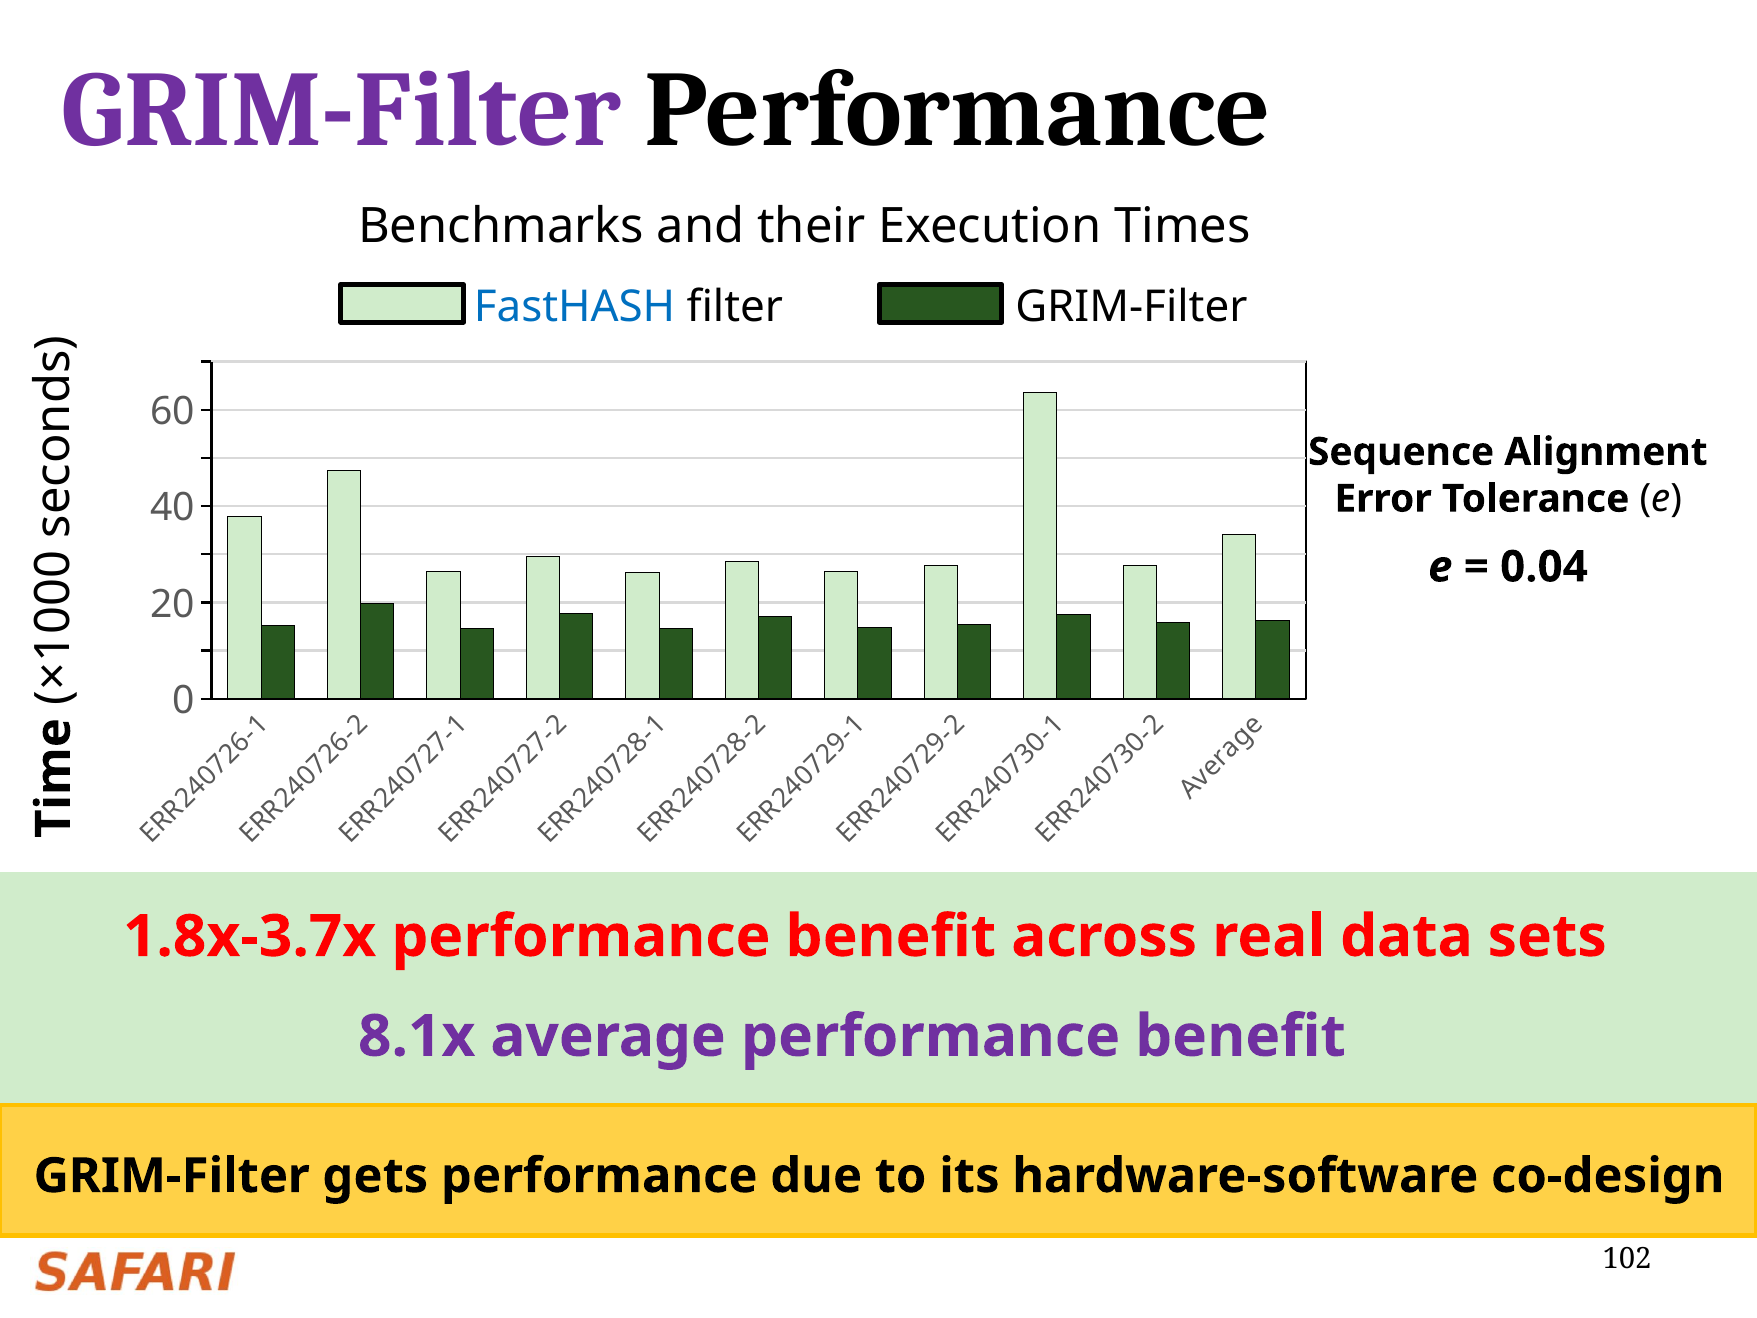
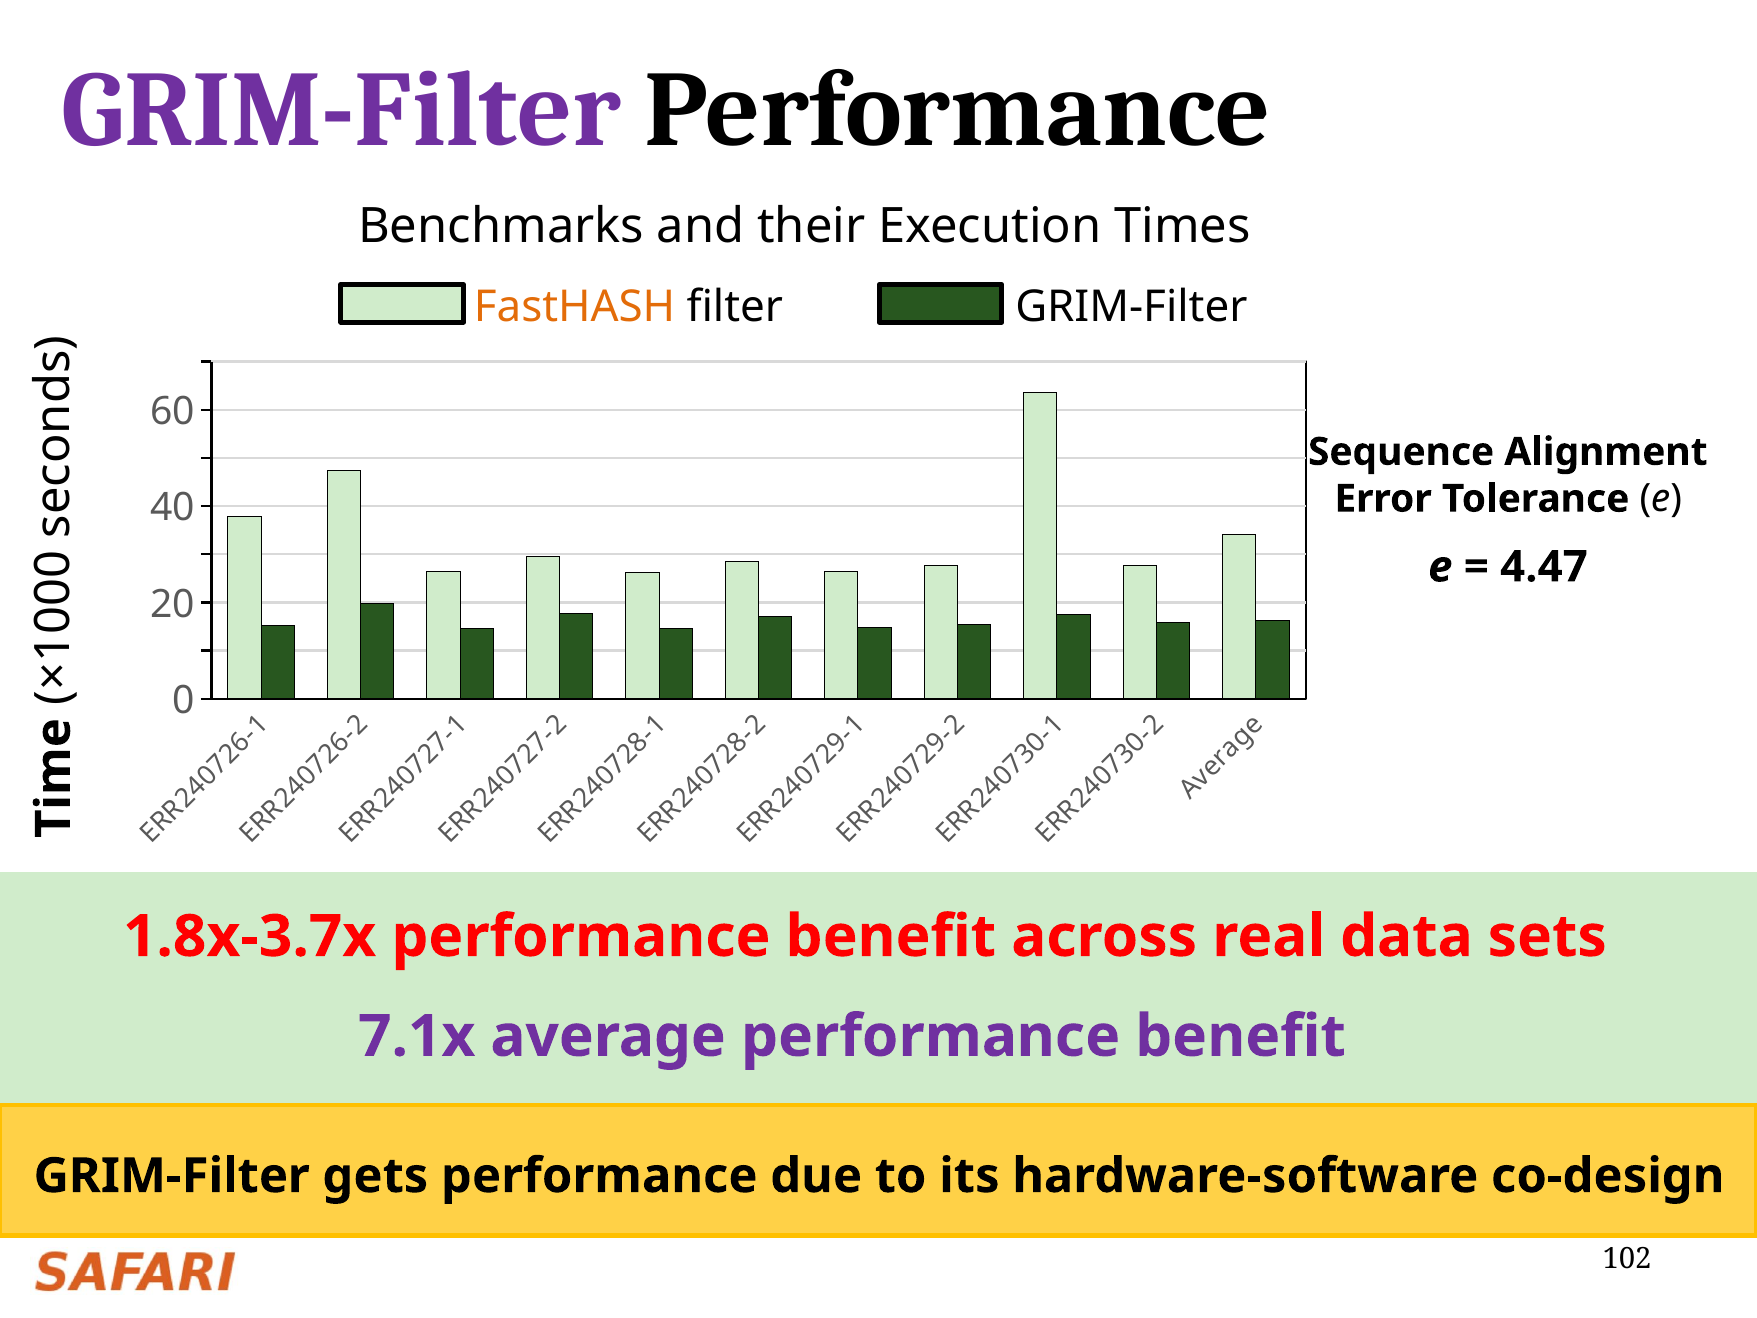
FastHASH colour: blue -> orange (575, 307)
0.04: 0.04 -> 4.47 (1544, 567)
8.1x: 8.1x -> 7.1x (417, 1036)
